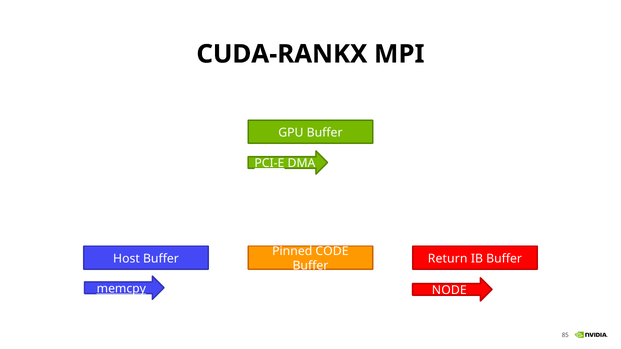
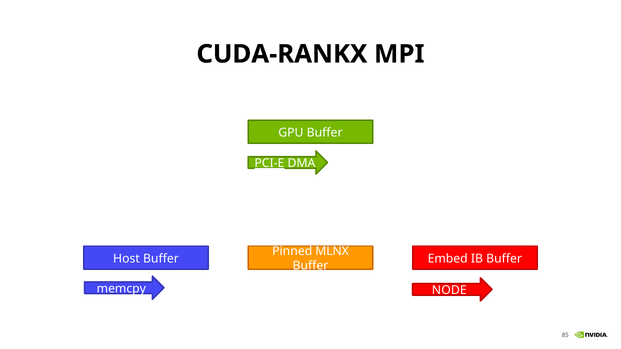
CODE: CODE -> MLNX (332, 251)
Return: Return -> Embed (448, 259)
memcpy underline: present -> none (121, 289)
